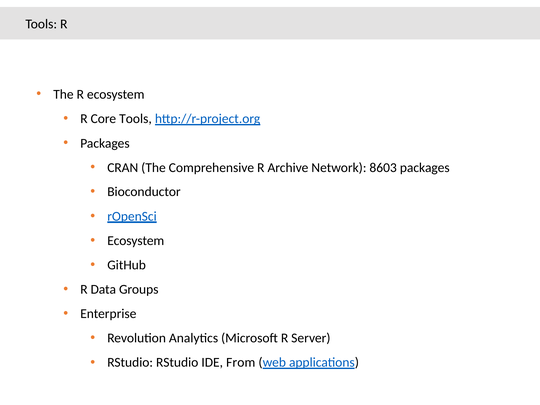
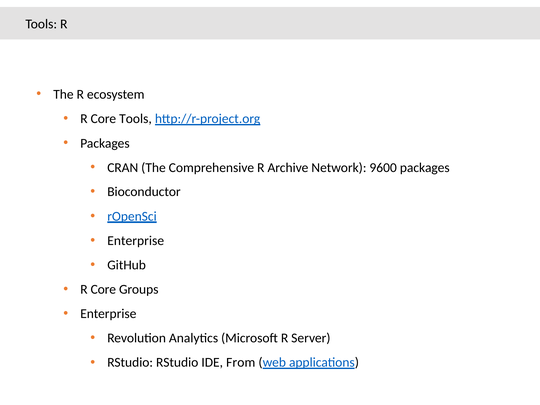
8603: 8603 -> 9600 (383, 168)
Ecosystem: Ecosystem -> Enterprise (136, 241)
Data: Data -> Core (103, 289)
